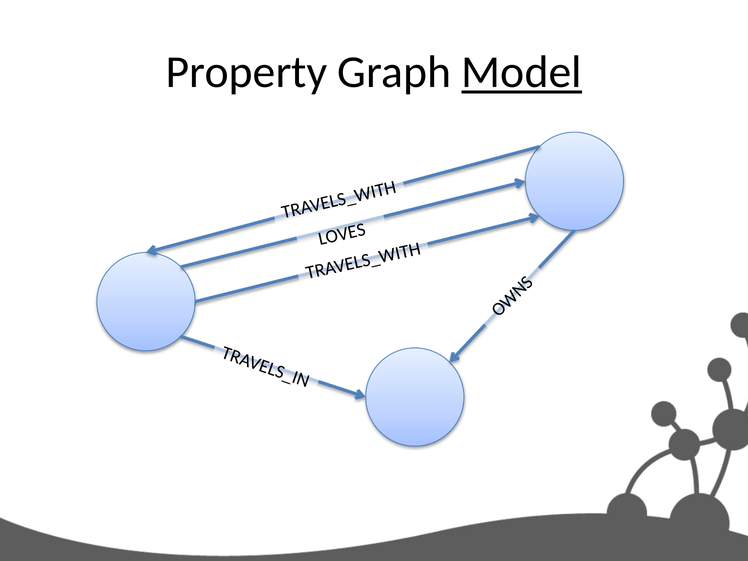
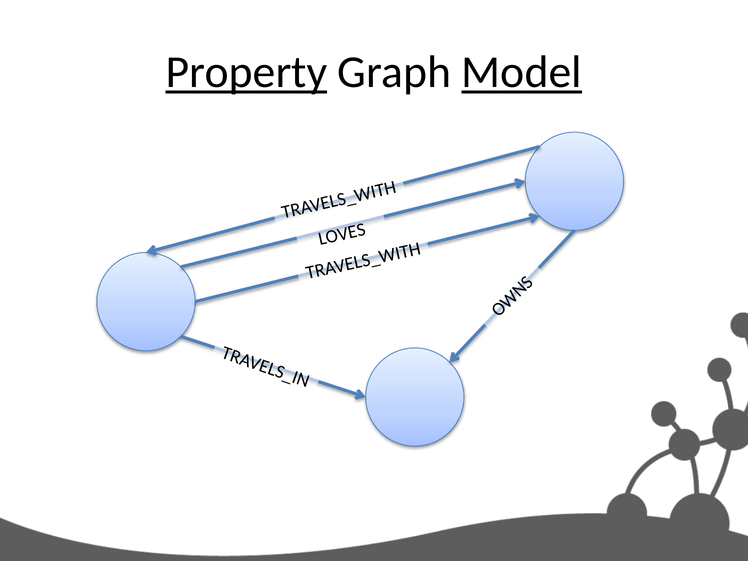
Property underline: none -> present (246, 72)
